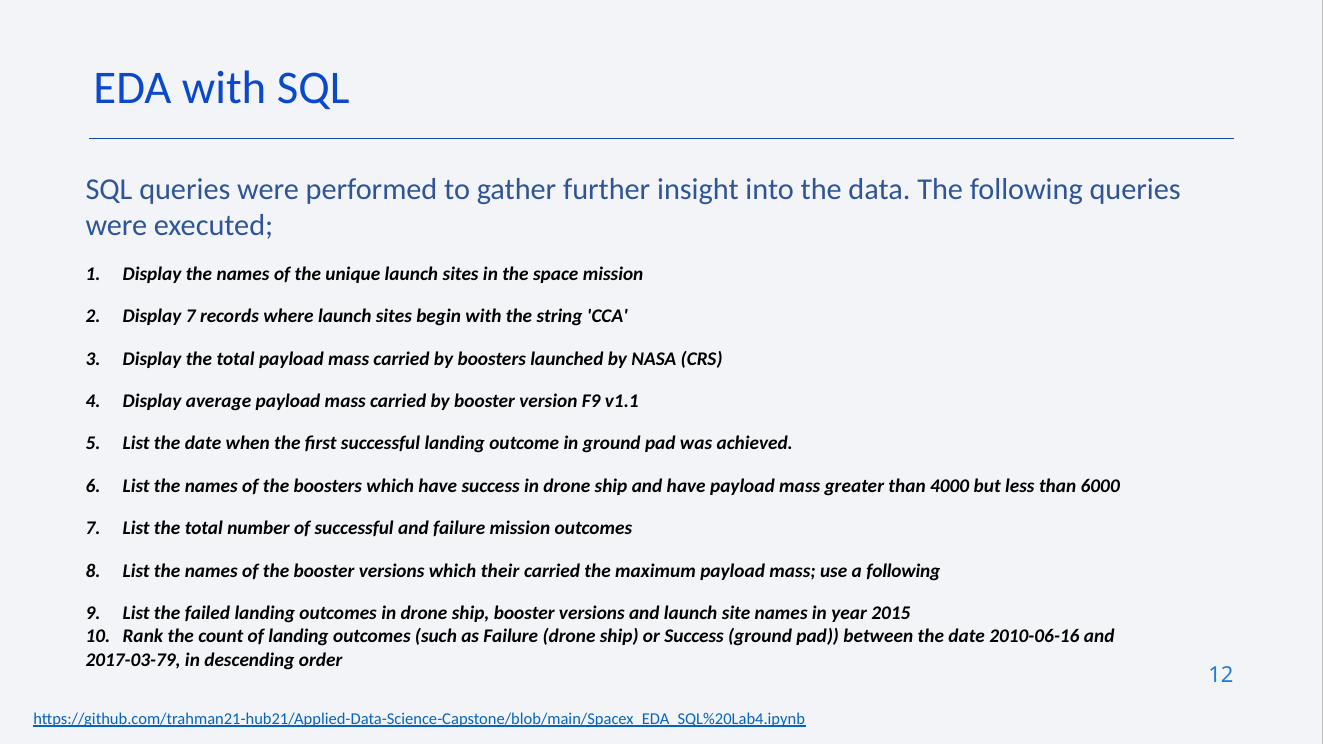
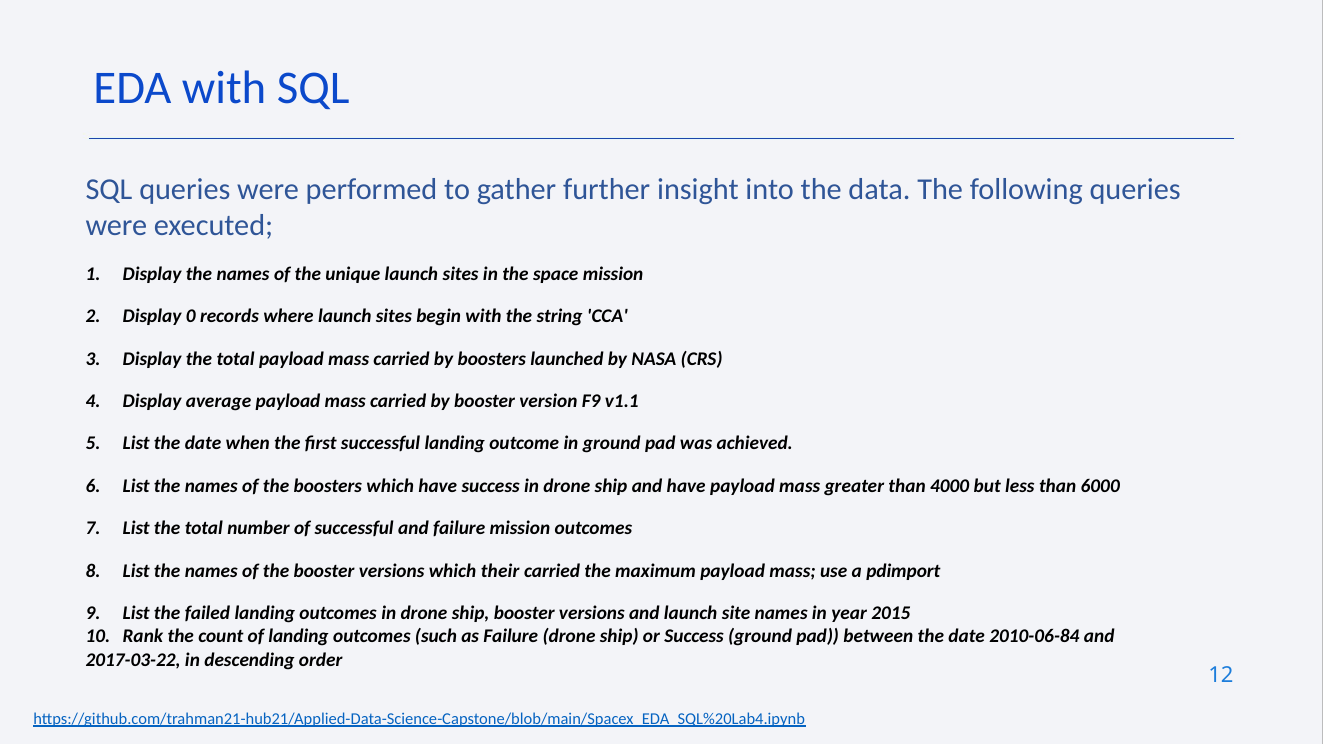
Display 7: 7 -> 0 (191, 316)
a following: following -> pdimport (903, 571)
2010-06-16: 2010-06-16 -> 2010-06-84 (1034, 637)
2017-03-79: 2017-03-79 -> 2017-03-22 (133, 660)
